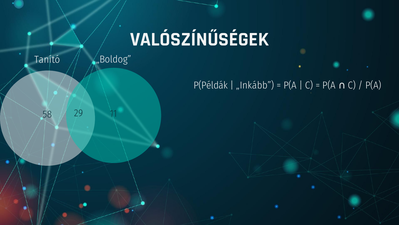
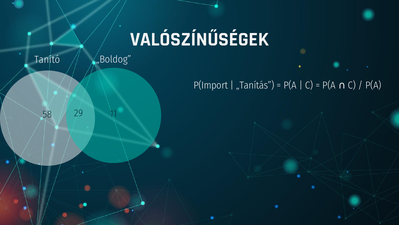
P(Példák: P(Példák -> P(Import (211, 85)
„Inkább: „Inkább -> „Tanítás (255, 85)
